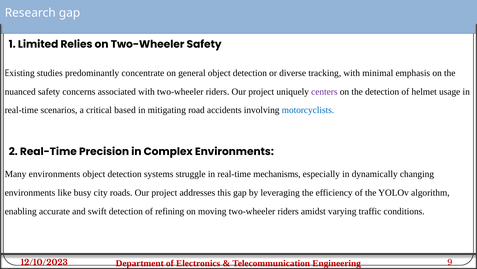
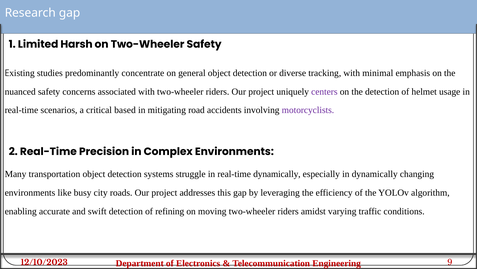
Relies: Relies -> Harsh (77, 44)
motorcyclists colour: blue -> purple (308, 110)
Many environments: environments -> transportation (54, 174)
real-time mechanisms: mechanisms -> dynamically (277, 174)
